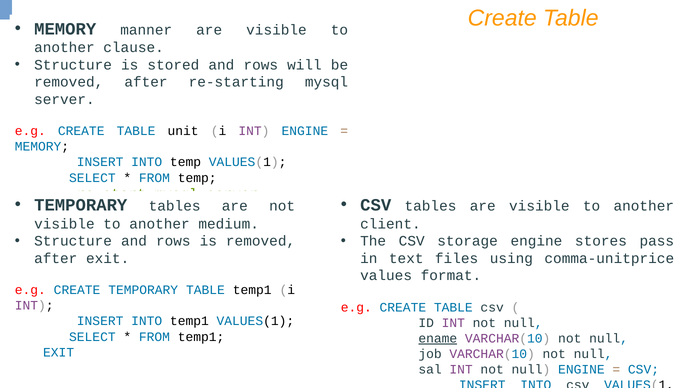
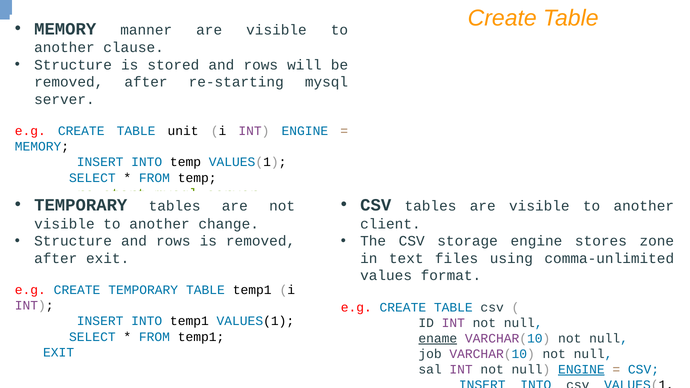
medium: medium -> change (229, 224)
pass: pass -> zone (657, 241)
comma-unitprice: comma-unitprice -> comma-unlimited (609, 258)
ENGINE underline: none -> present (581, 370)
